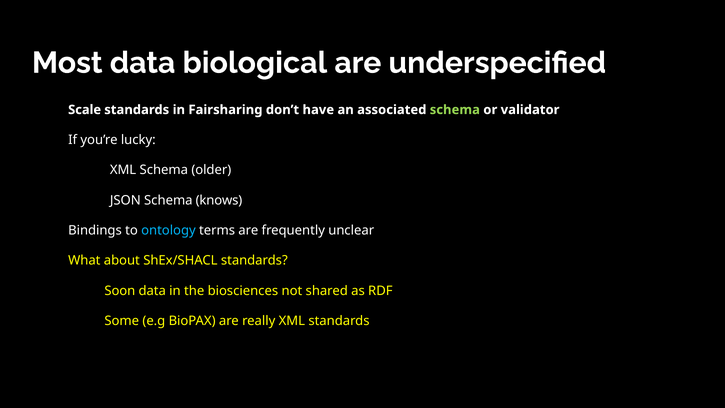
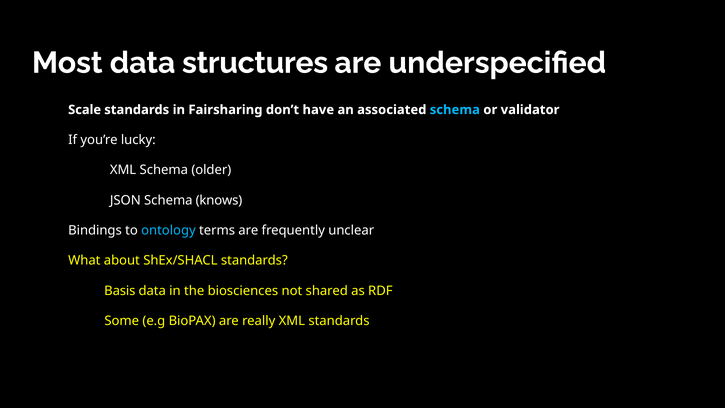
biological: biological -> structures (255, 63)
schema colour: light green -> light blue (455, 110)
Soon: Soon -> Basis (120, 291)
